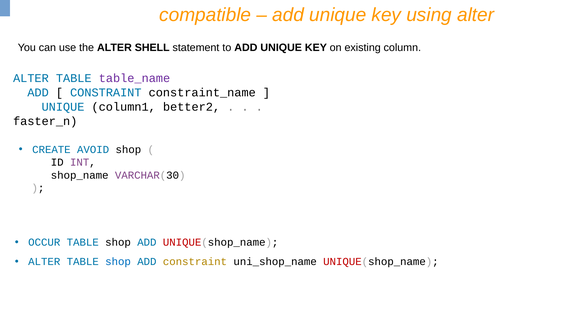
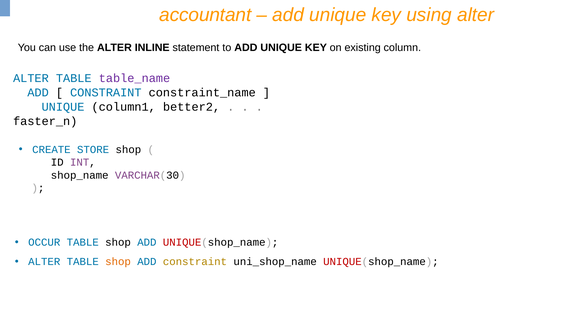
compatible: compatible -> accountant (205, 15)
SHELL: SHELL -> INLINE (152, 47)
AVOID: AVOID -> STORE (93, 149)
shop colour: blue -> orange (118, 261)
